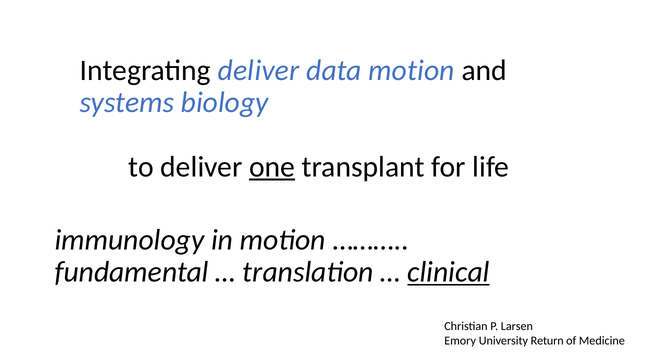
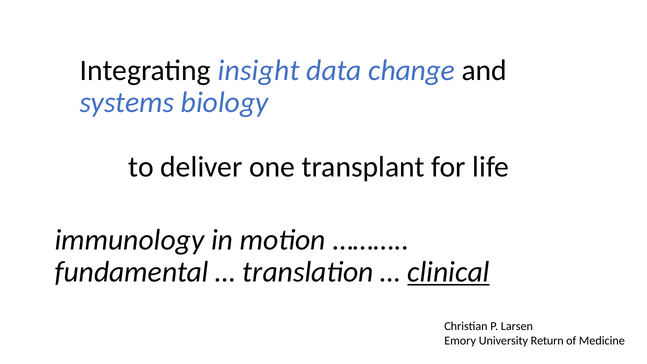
Integrating deliver: deliver -> insight (259, 71)
data motion: motion -> change (412, 71)
one underline: present -> none (272, 167)
